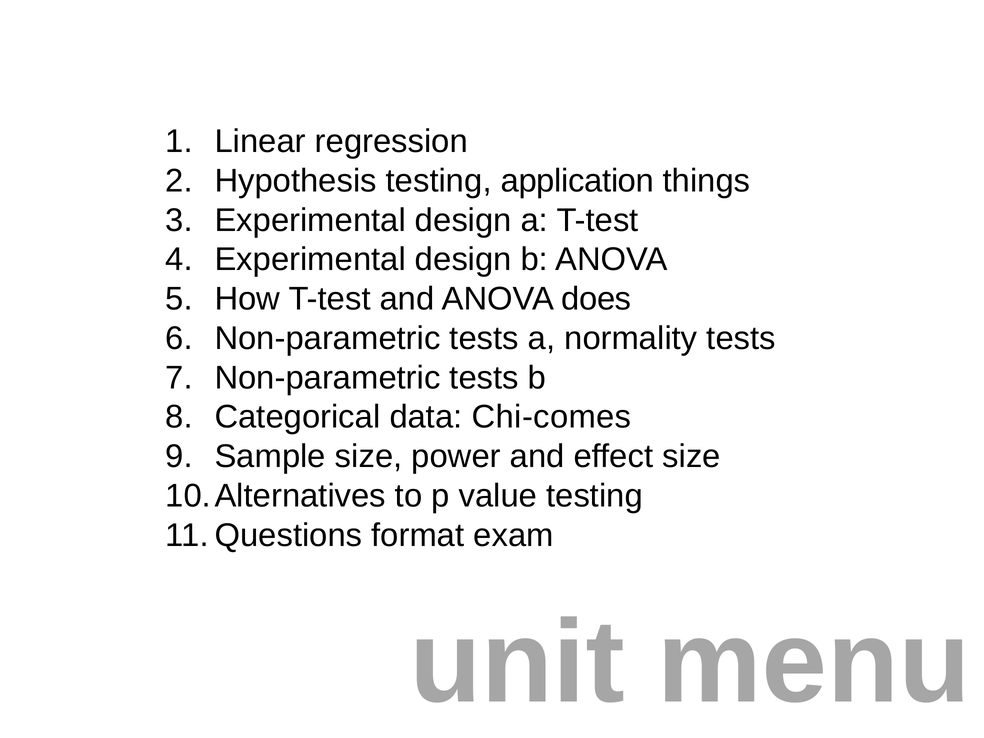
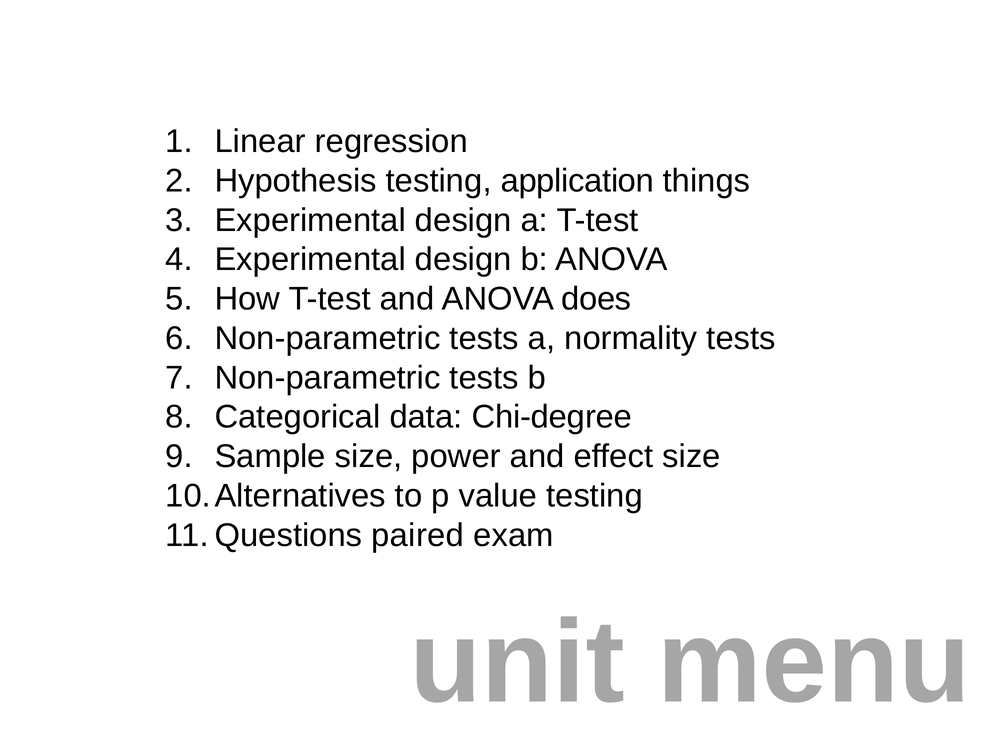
Chi-comes: Chi-comes -> Chi-degree (552, 417)
format: format -> paired (418, 535)
